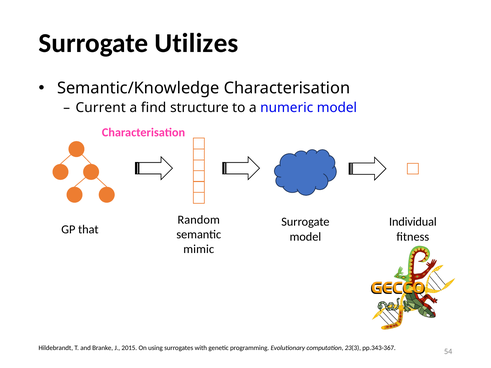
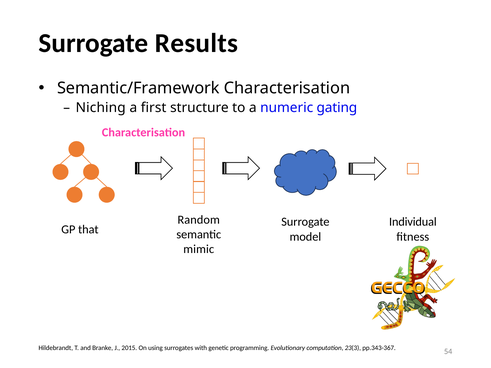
Utilizes: Utilizes -> Results (196, 43)
Semantic/Knowledge: Semantic/Knowledge -> Semantic/Framework (138, 88)
Current: Current -> Niching (101, 108)
find: find -> first (154, 108)
numeric model: model -> gating (337, 108)
